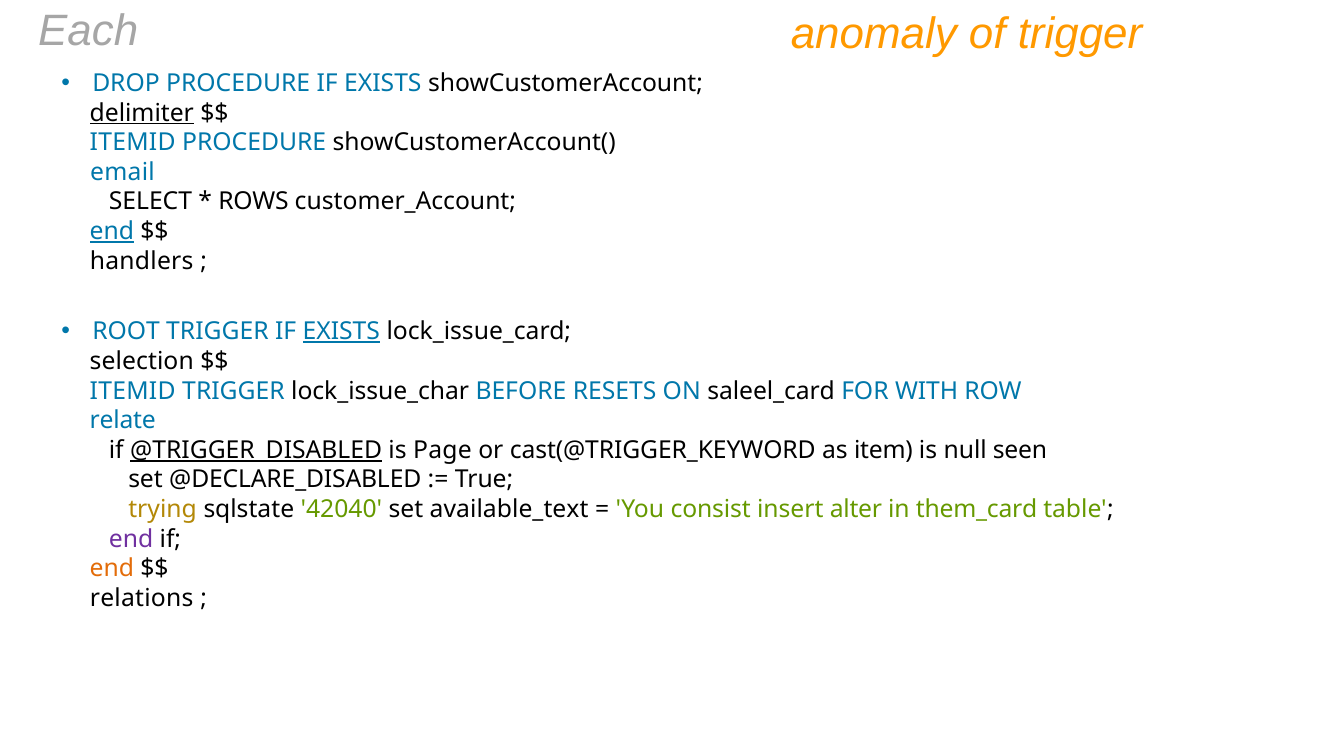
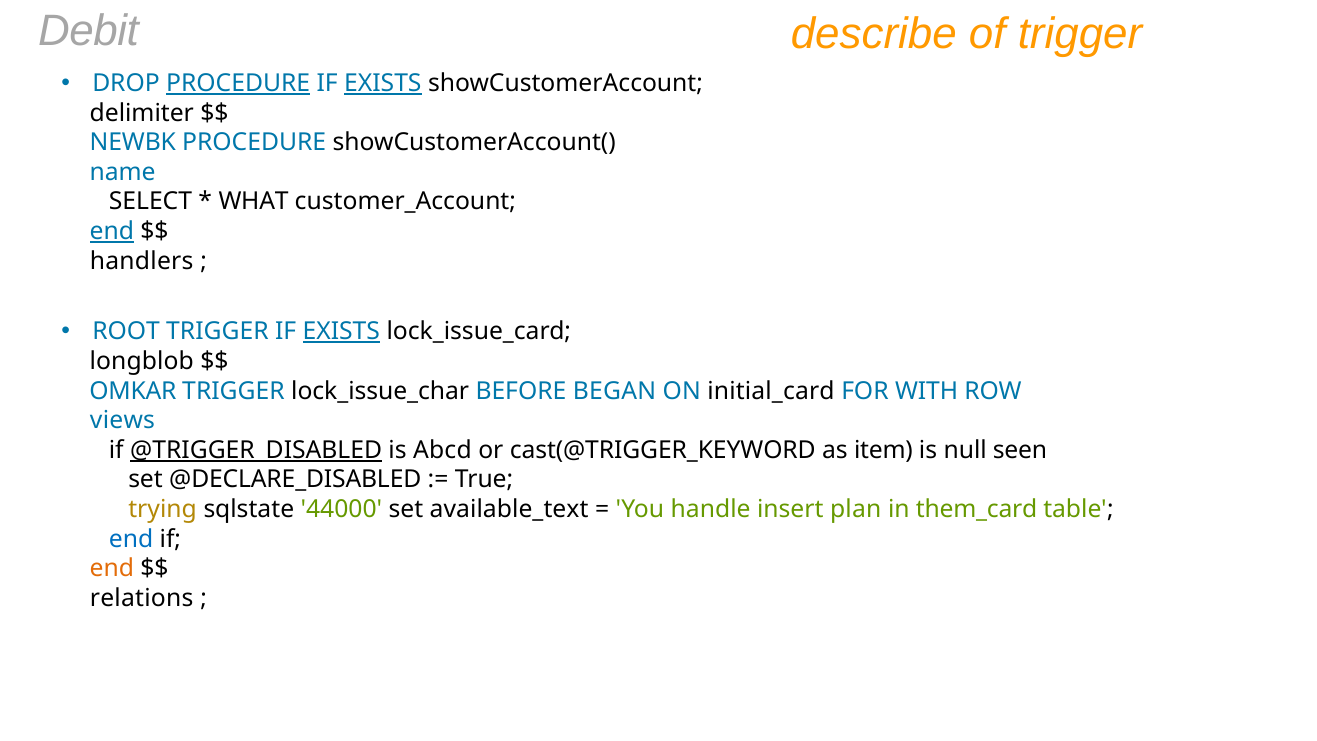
Each: Each -> Debit (88, 31)
anomaly: anomaly -> describe (874, 34)
PROCEDURE underline: none -> present (238, 83)
EXISTS underline: none -> present (383, 83)
delimiter underline: present -> none (142, 113)
ITEMID: ITEMID -> NEWBK (133, 142)
email: email -> name (123, 172)
ROWS: ROWS -> WHAT (254, 202)
selection: selection -> longblob (142, 361)
ITEMID: ITEMID -> OMKAR (133, 391)
RESETS: RESETS -> BEGAN (614, 391)
saleel_card: saleel_card -> initial_card (771, 391)
relate: relate -> views (122, 420)
Page: Page -> Abcd (442, 450)
42040: 42040 -> 44000 (341, 509)
consist: consist -> handle (711, 509)
alter: alter -> plan (856, 509)
end colour: purple -> blue (131, 539)
